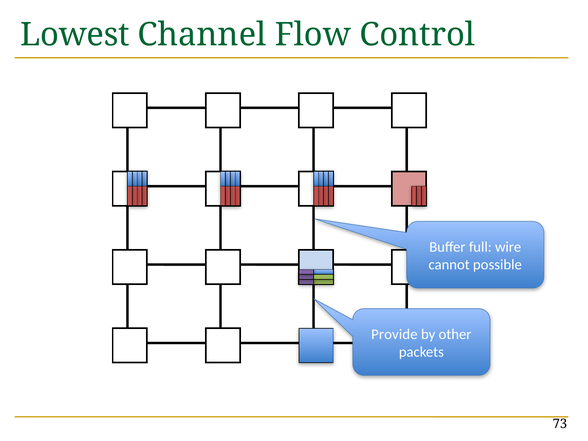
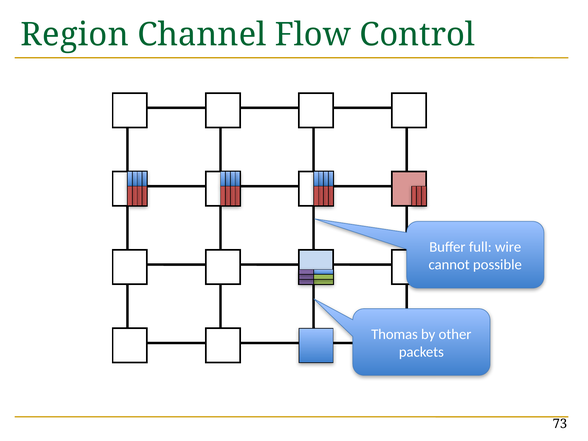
Lowest: Lowest -> Region (75, 35)
Provide: Provide -> Thomas (394, 334)
